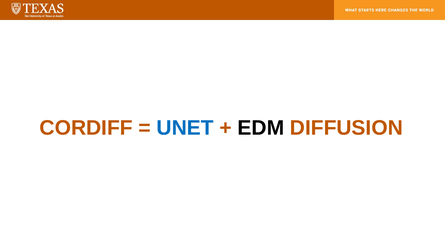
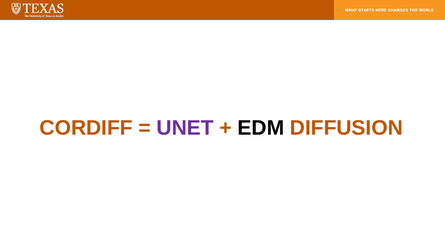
UNET colour: blue -> purple (185, 128)
